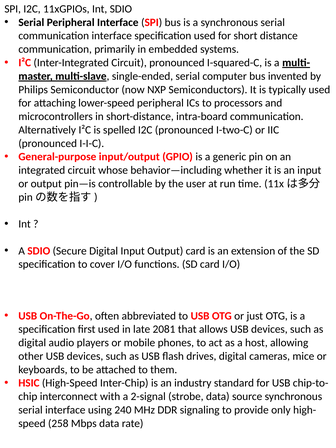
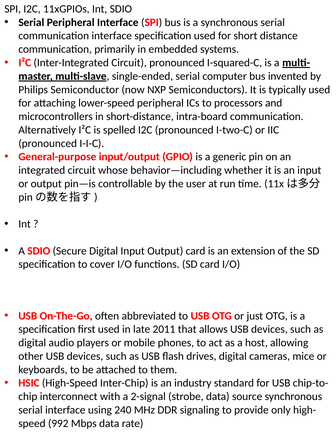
2081: 2081 -> 2011 (164, 329)
258: 258 -> 992 (58, 423)
